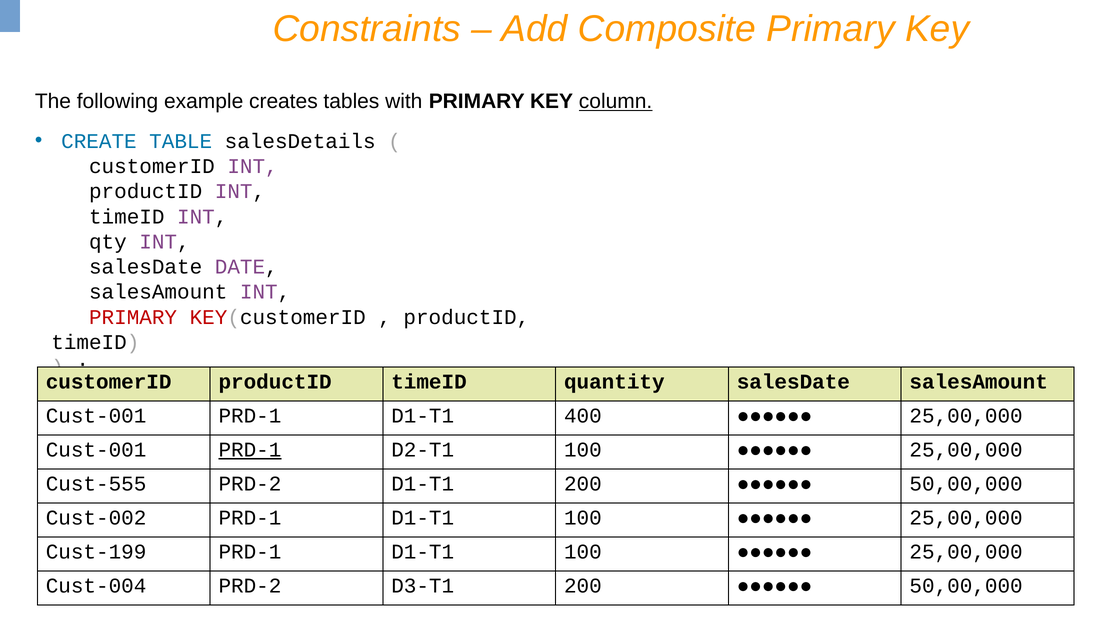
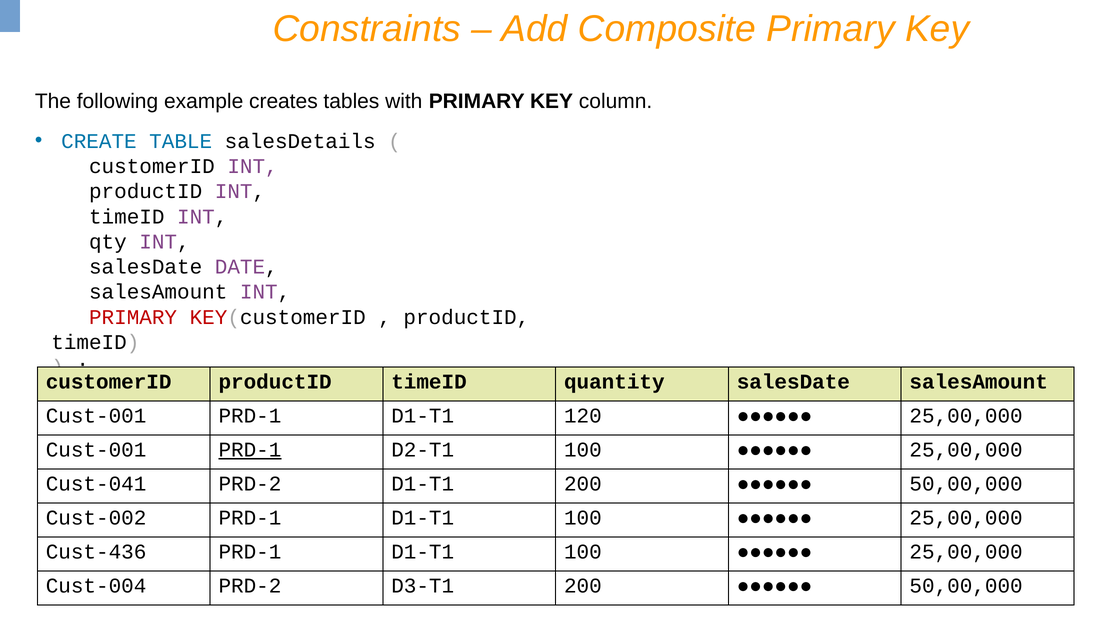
column underline: present -> none (616, 101)
400: 400 -> 120 (583, 416)
Cust-555: Cust-555 -> Cust-041 (96, 484)
Cust-199: Cust-199 -> Cust-436 (96, 552)
